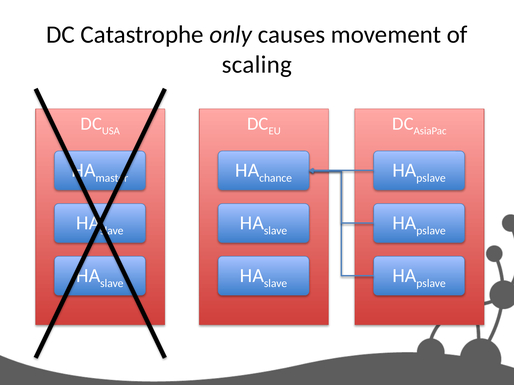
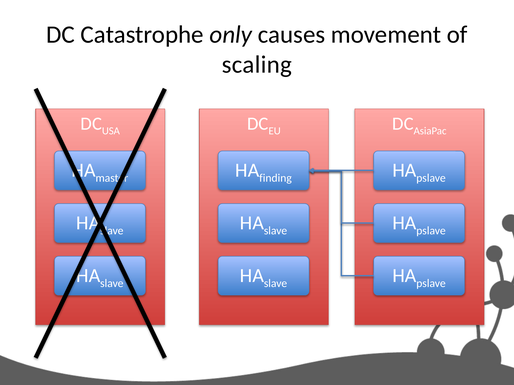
chance: chance -> finding (276, 178)
